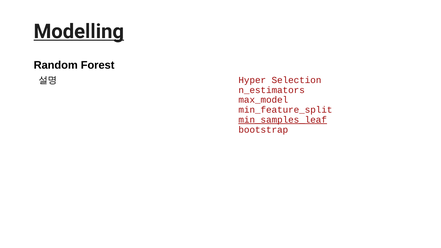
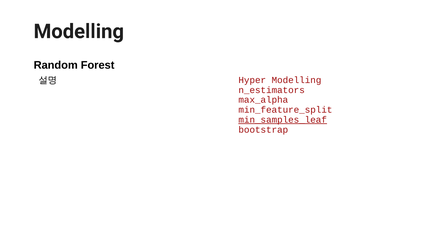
Modelling underline: present -> none (79, 31)
Selection: Selection -> Modelling (296, 80)
max_model: max_model -> max_alpha (263, 100)
